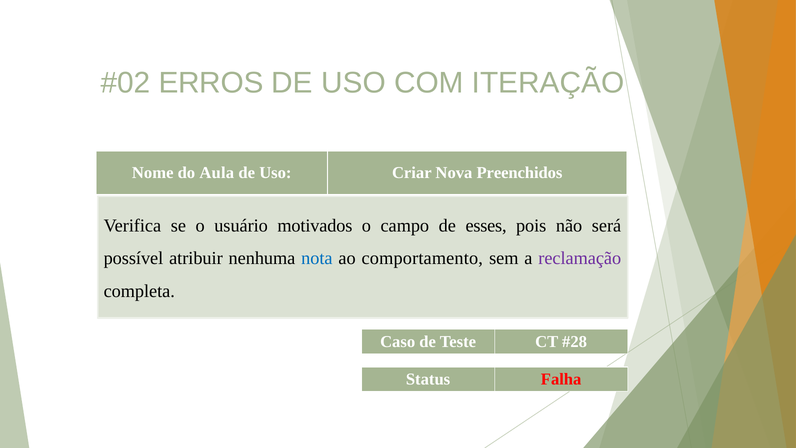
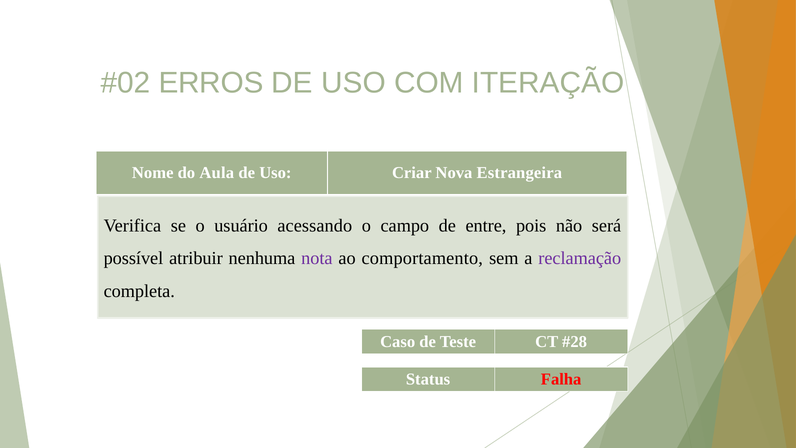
Preenchidos: Preenchidos -> Estrangeira (519, 173)
motivados: motivados -> acessando (315, 225)
esses: esses -> entre (486, 225)
nota colour: blue -> purple (317, 258)
